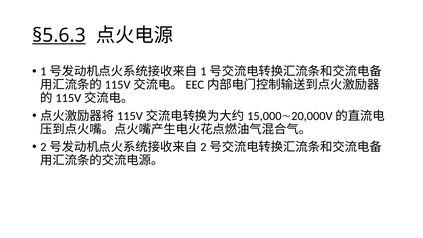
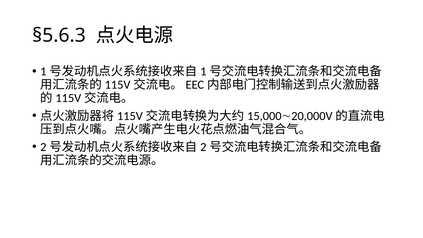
§5.6.3 underline: present -> none (59, 36)
